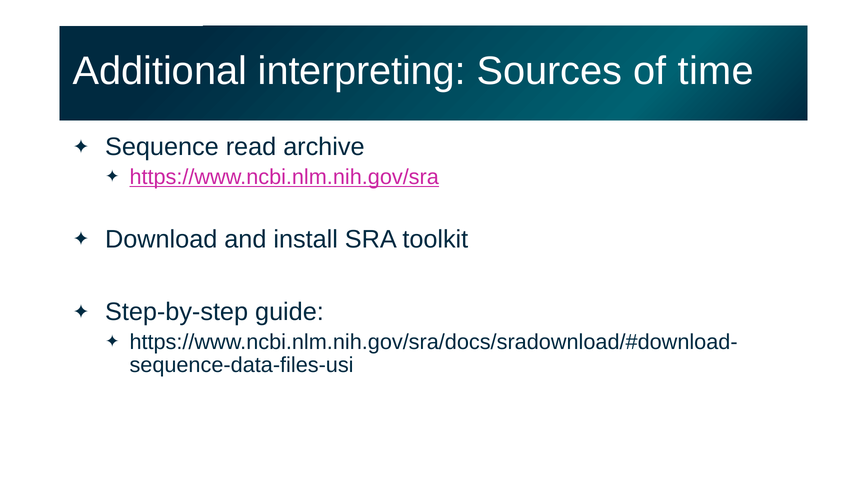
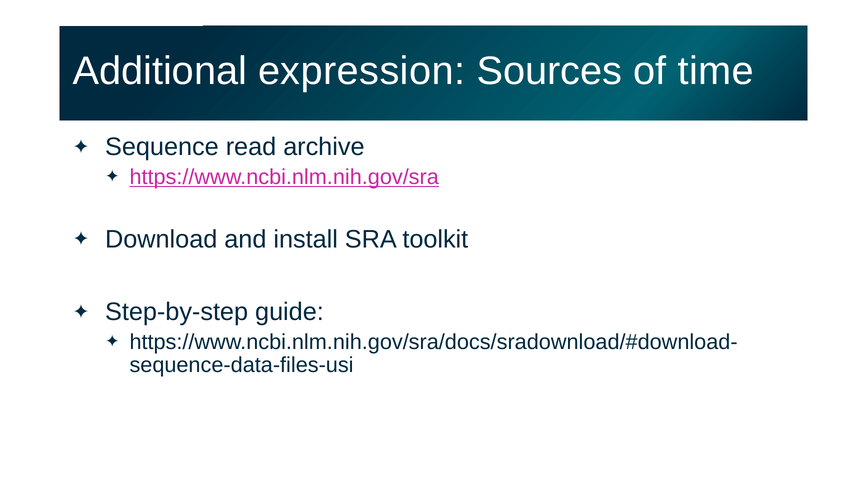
interpreting: interpreting -> expression (362, 71)
